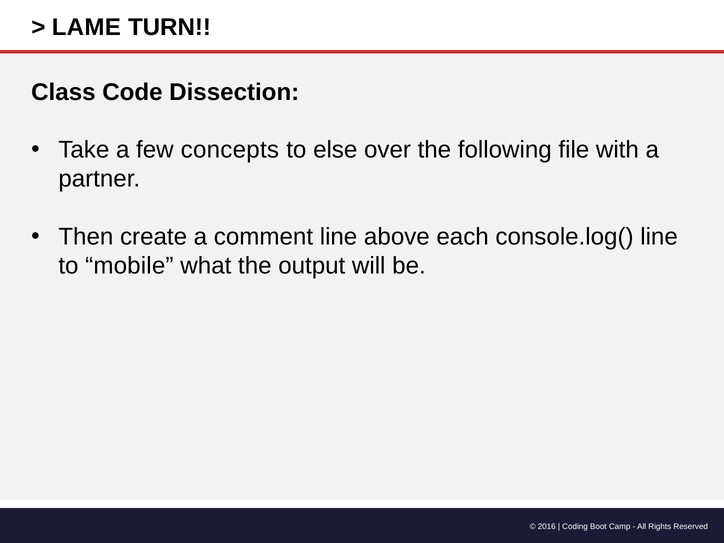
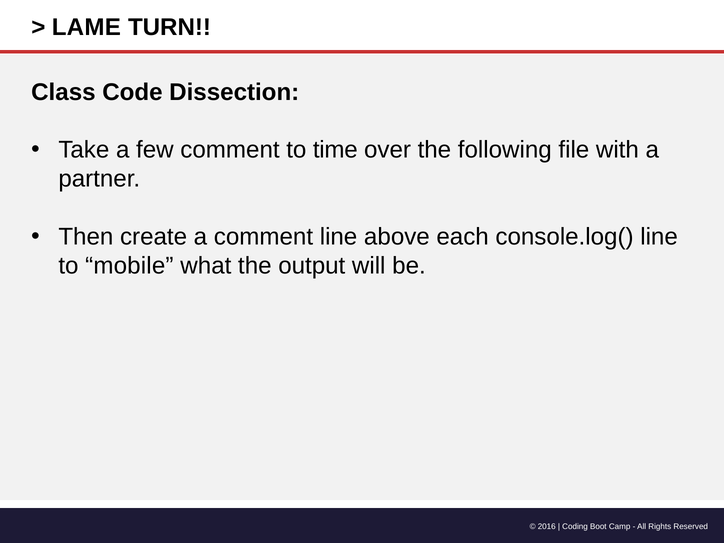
few concepts: concepts -> comment (230, 150)
else: else -> time (335, 150)
